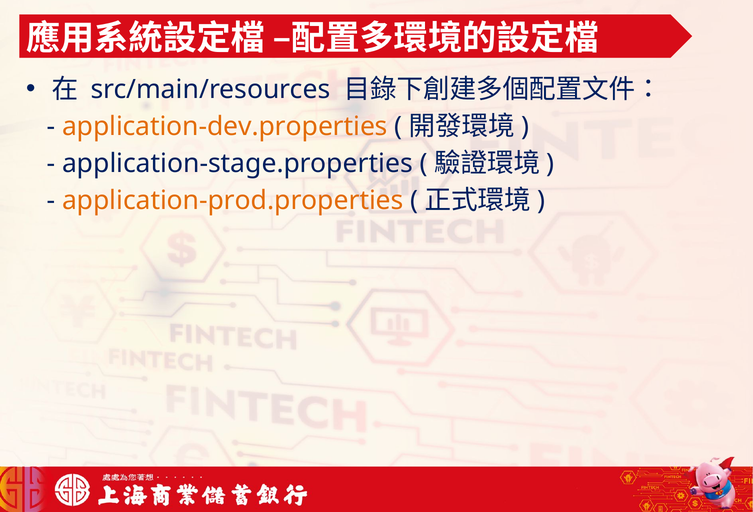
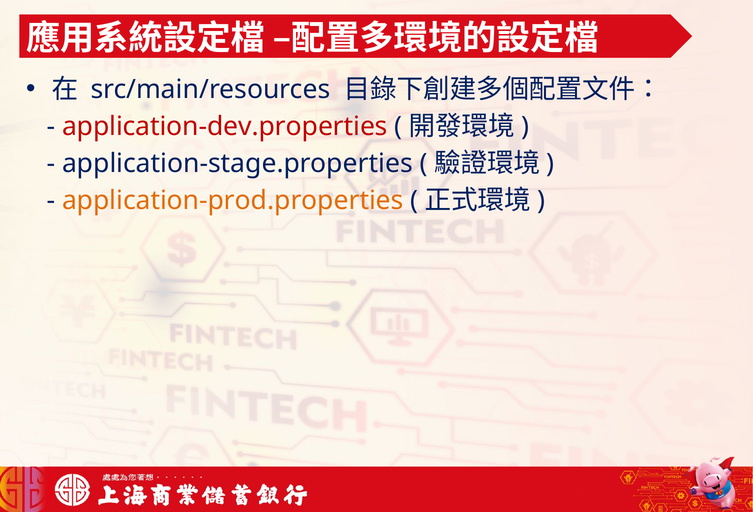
application-dev.properties colour: orange -> red (225, 127)
